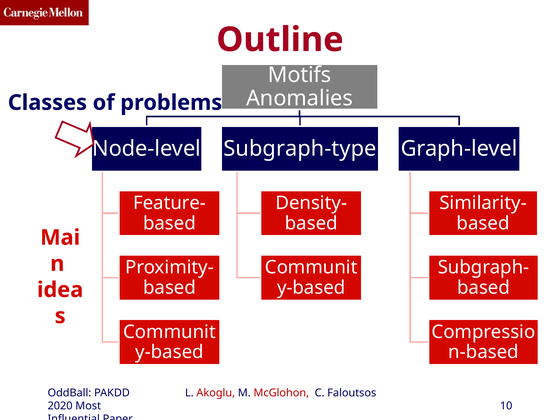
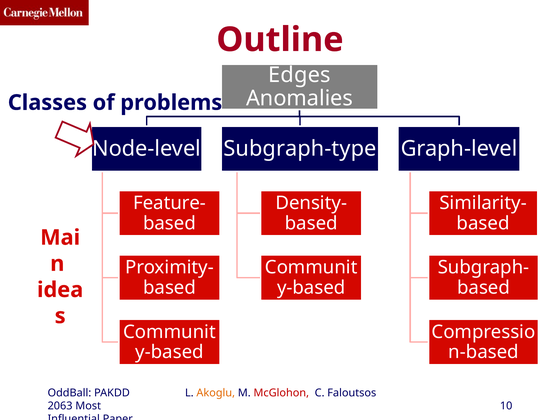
Motifs: Motifs -> Edges (299, 75)
Akoglu colour: red -> orange (216, 393)
2020: 2020 -> 2063 (60, 406)
